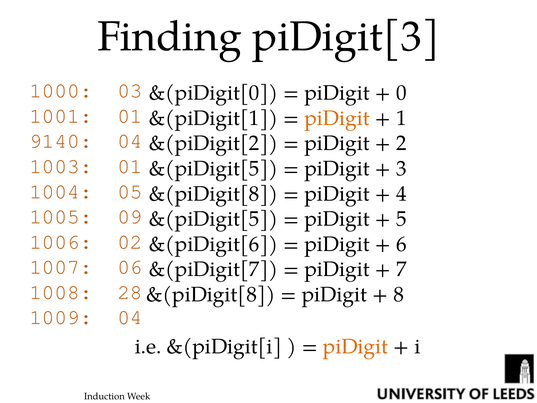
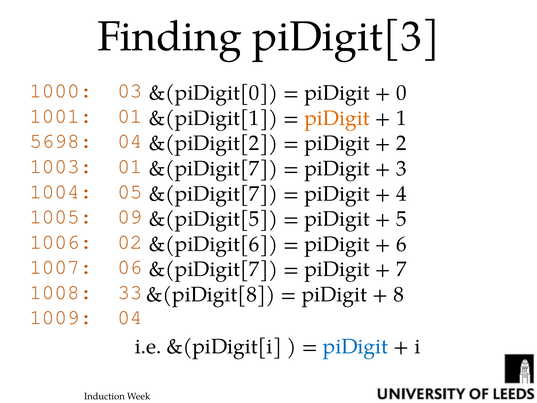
9140: 9140 -> 5698 (61, 141)
&(piDigit[5: &(piDigit[5 -> &(piDigit[7 (213, 168)
&(piDigit[8: &(piDigit[8 -> &(piDigit[7 (213, 194)
28: 28 -> 33 (130, 292)
piDigit colour: orange -> blue (355, 346)
